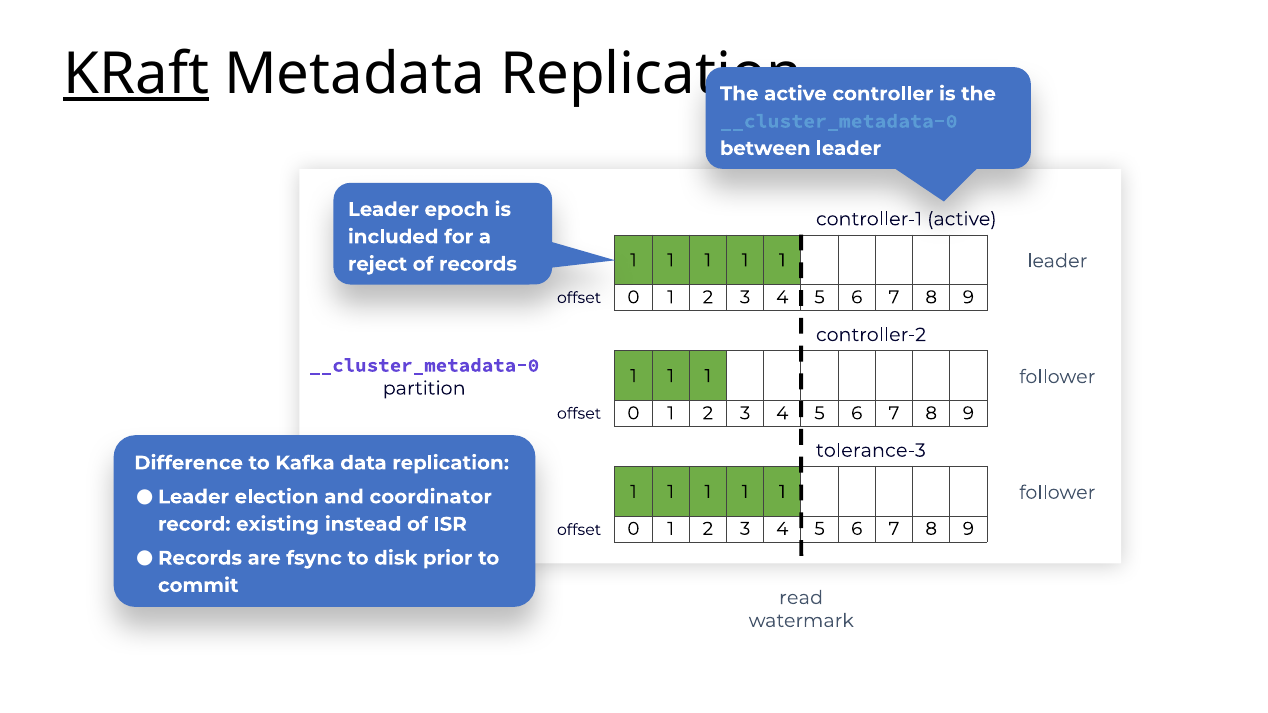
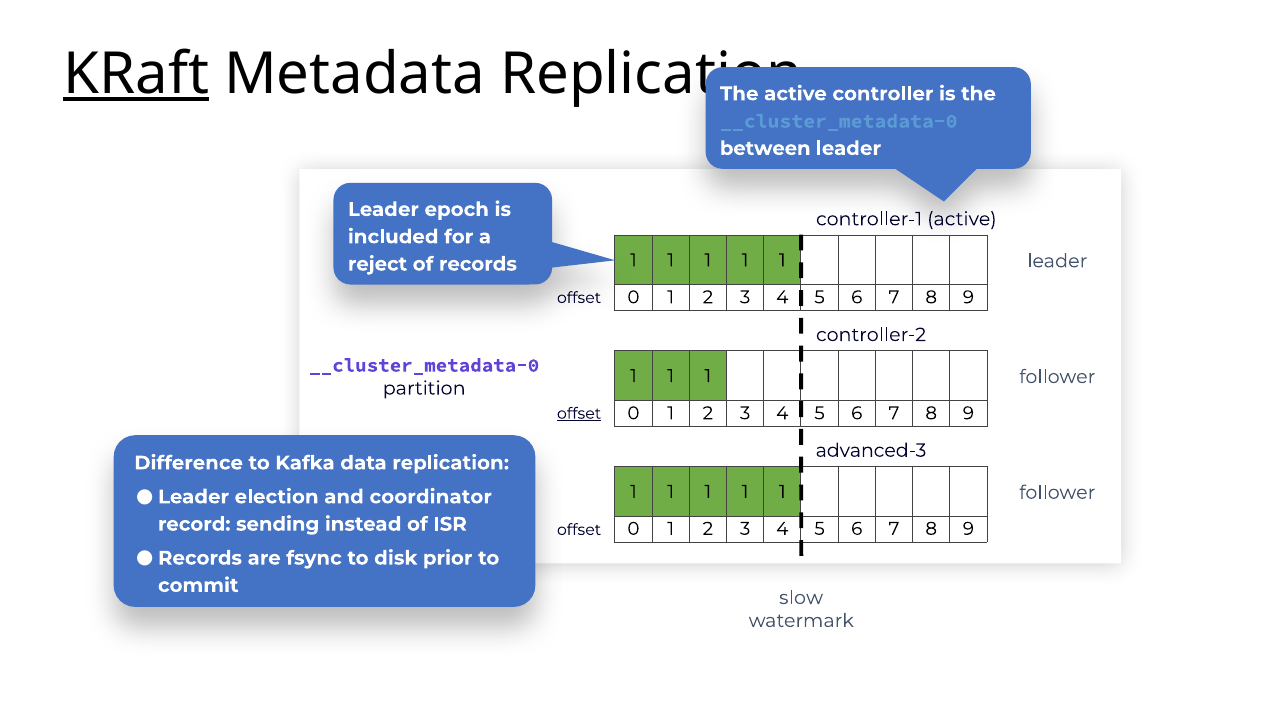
offset underline: none -> present (579, 414)
tolerance-3: tolerance-3 -> advanced-3 (871, 451)
existing: existing -> sending (278, 524)
read: read -> slow (801, 598)
